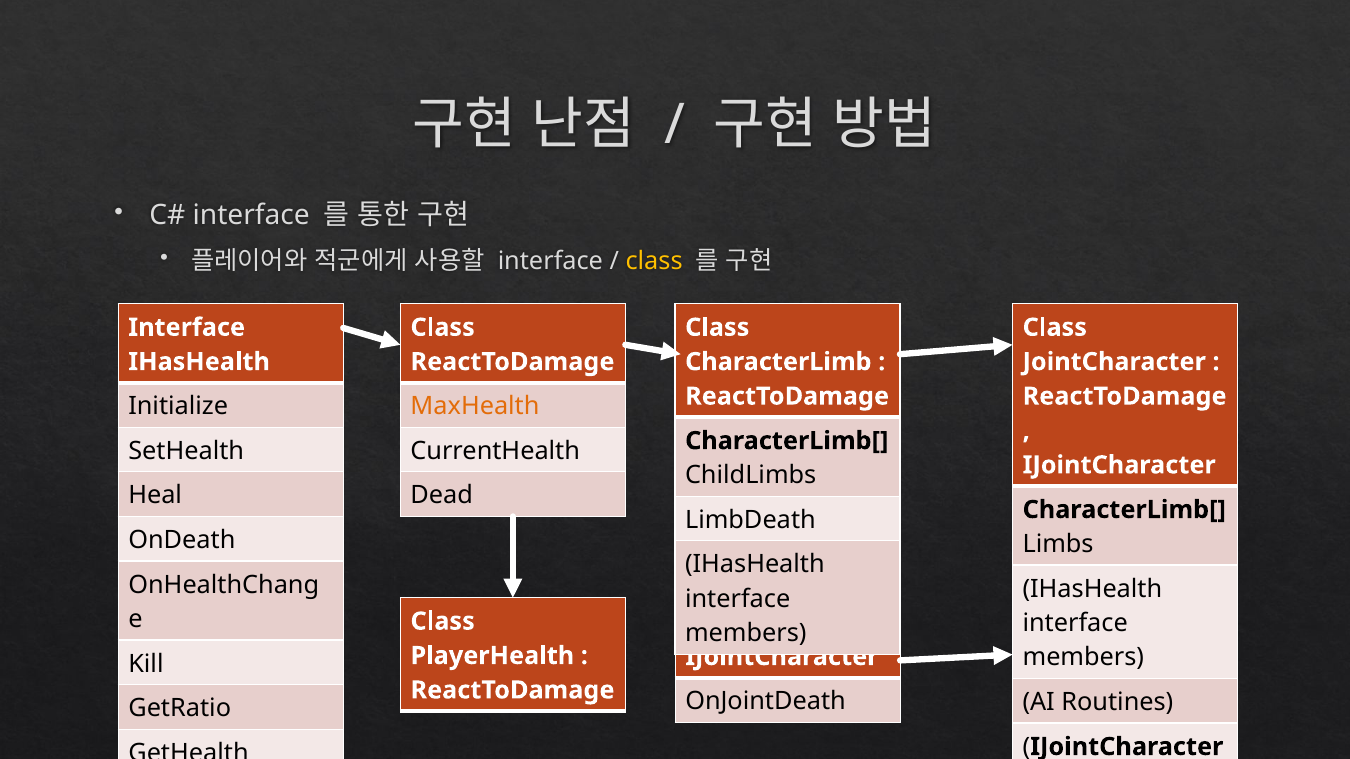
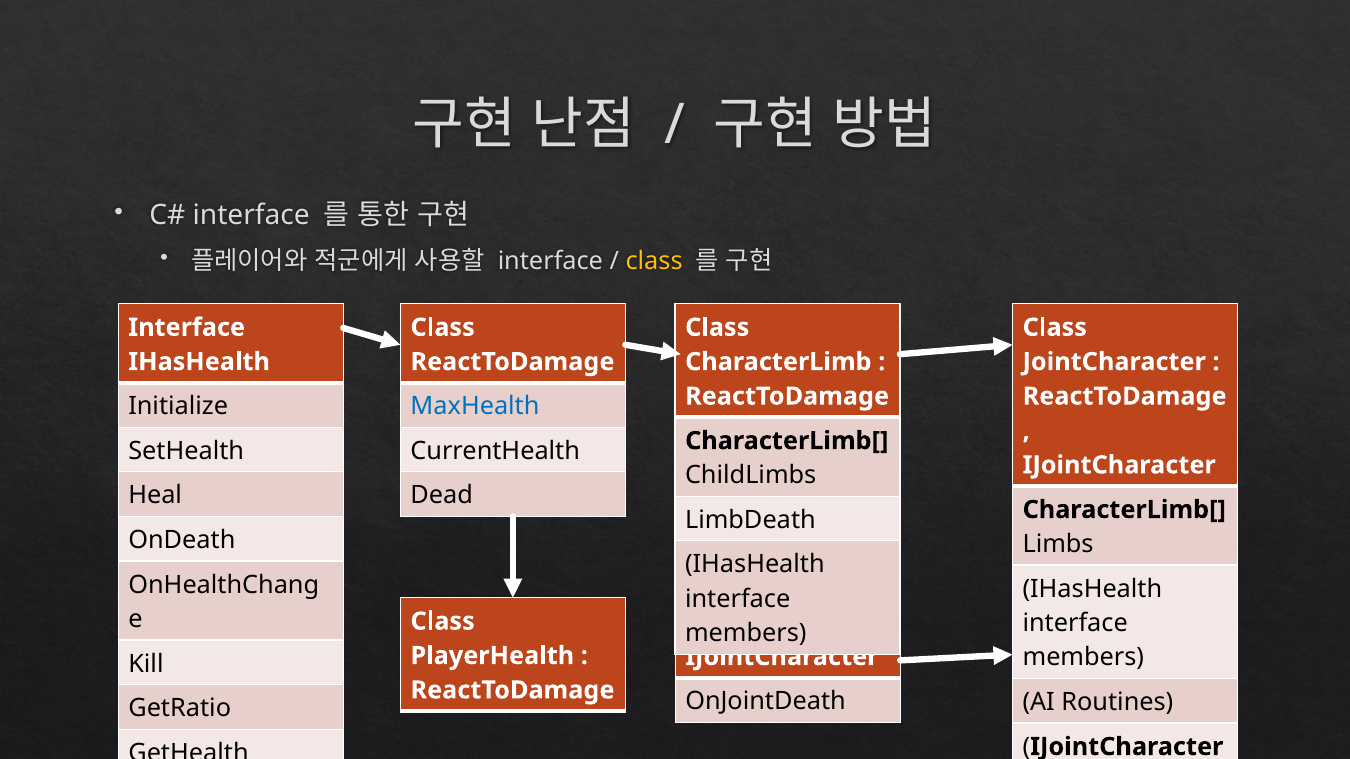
MaxHealth colour: orange -> blue (475, 407)
